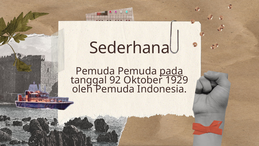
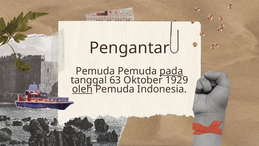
Sederhana: Sederhana -> Pengantar (129, 48)
92: 92 -> 63 (115, 80)
oleh underline: none -> present (82, 89)
